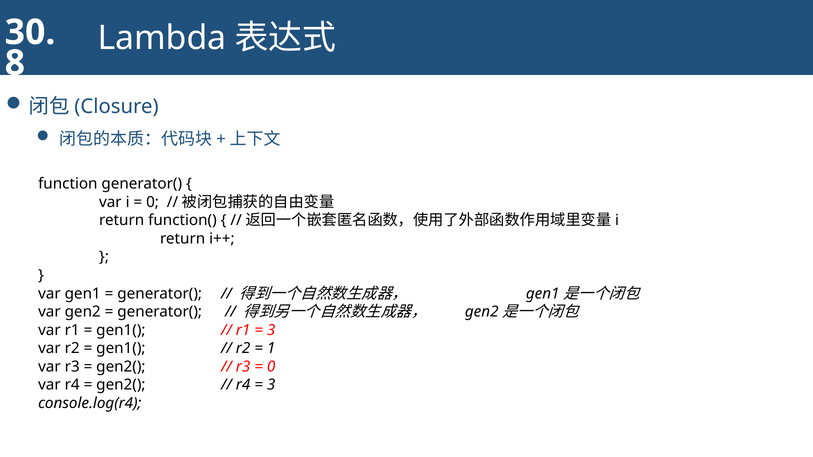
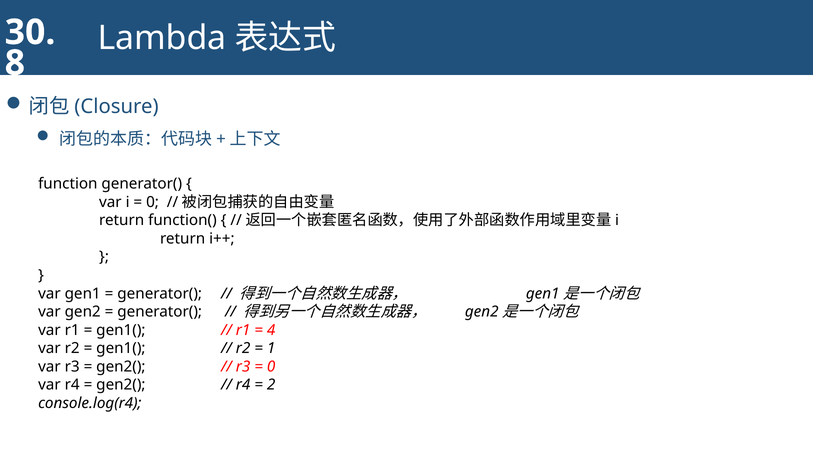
3: 3 -> 4 (271, 330)
3: 3 -> 2 (271, 385)
